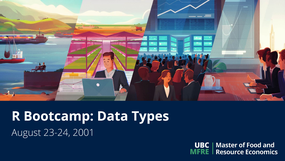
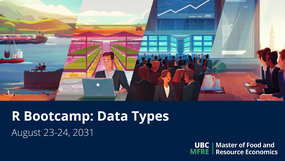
2001: 2001 -> 2031 (84, 132)
